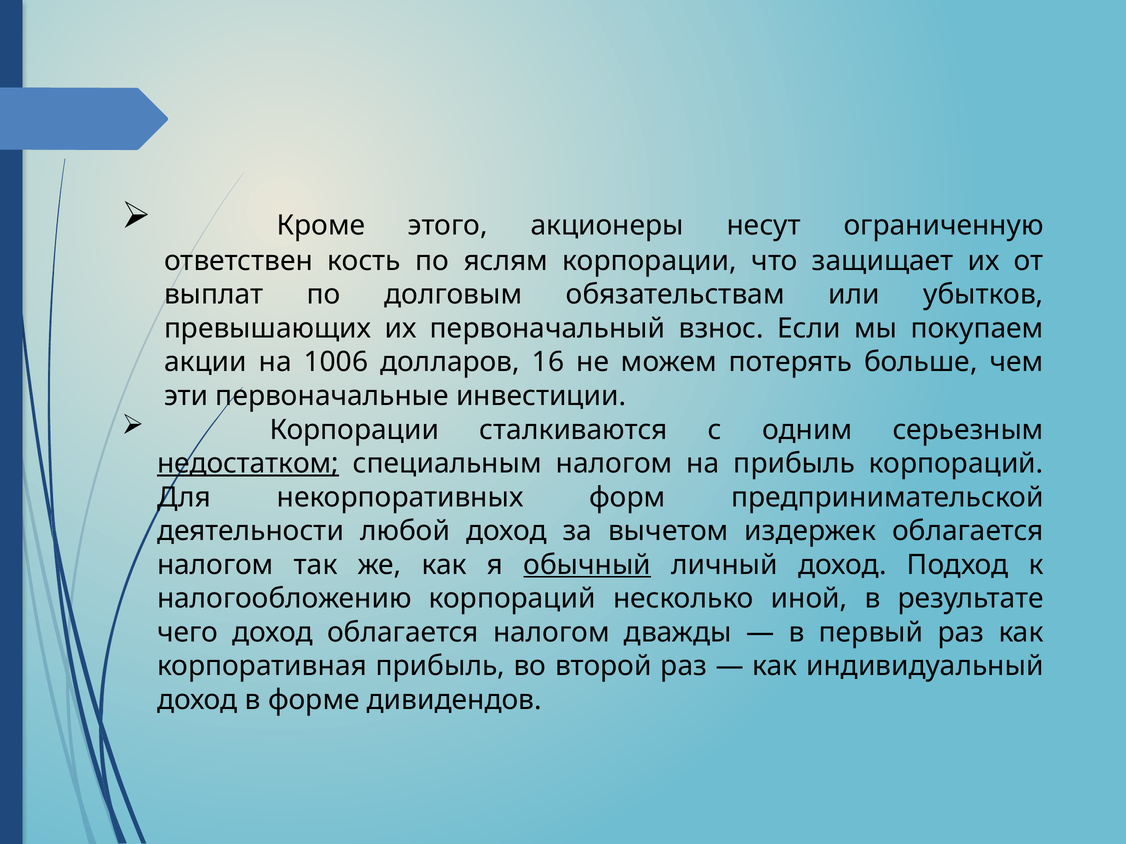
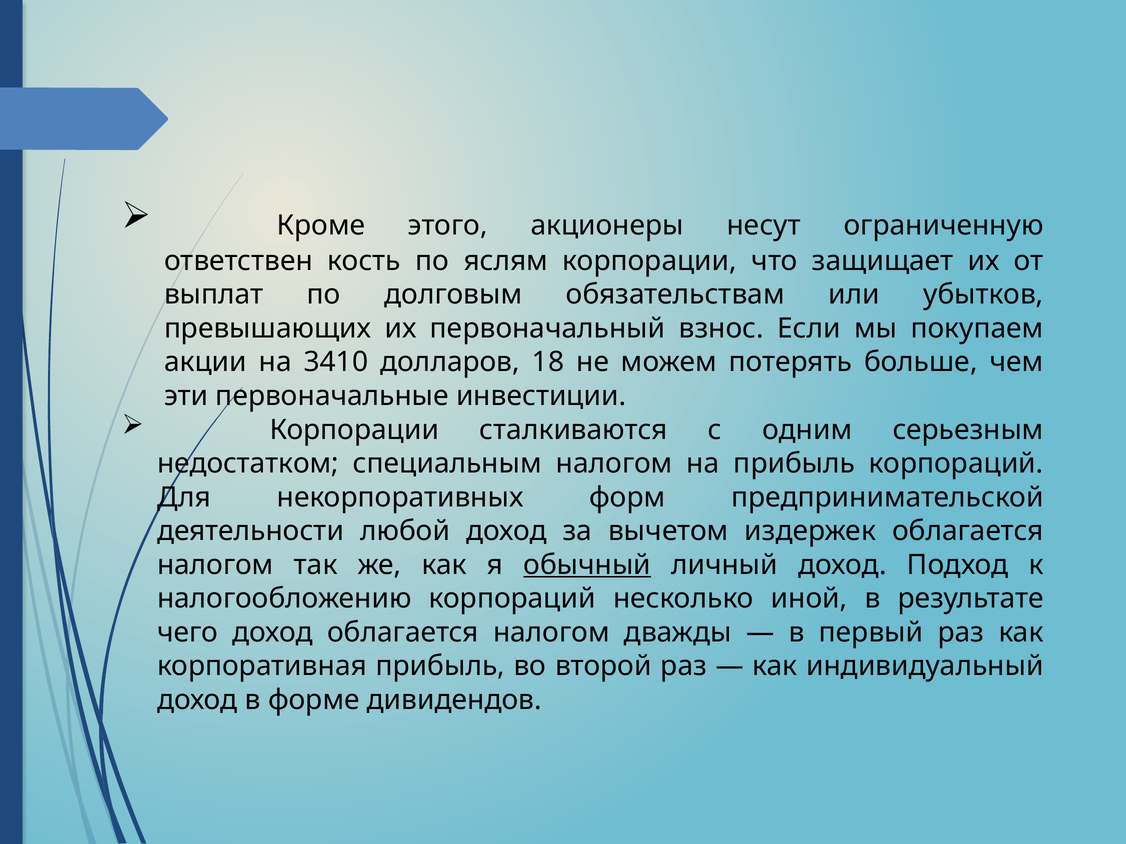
1006: 1006 -> 3410 (336, 362)
16: 16 -> 18 (548, 362)
недостатком underline: present -> none (248, 464)
